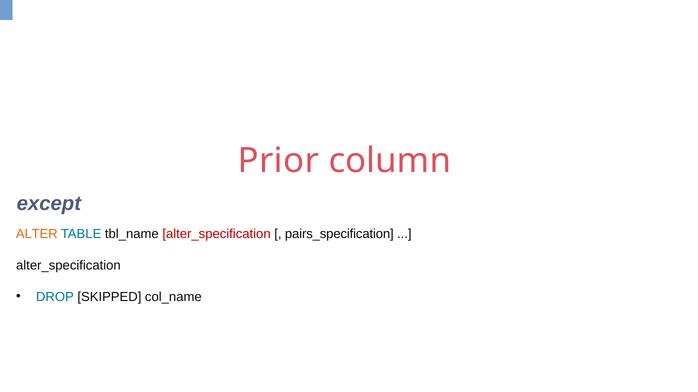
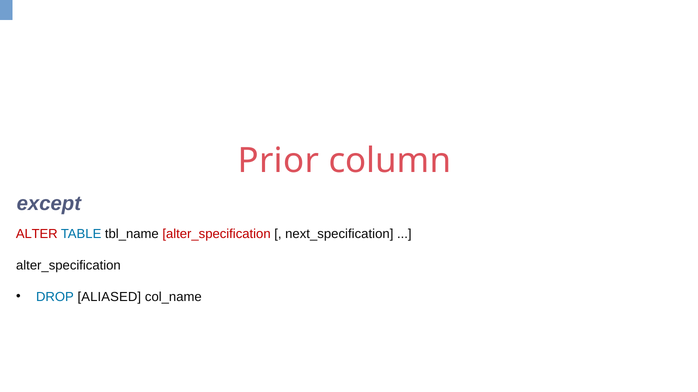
ALTER colour: orange -> red (37, 234)
pairs_specification: pairs_specification -> next_specification (339, 234)
SKIPPED: SKIPPED -> ALIASED (109, 297)
